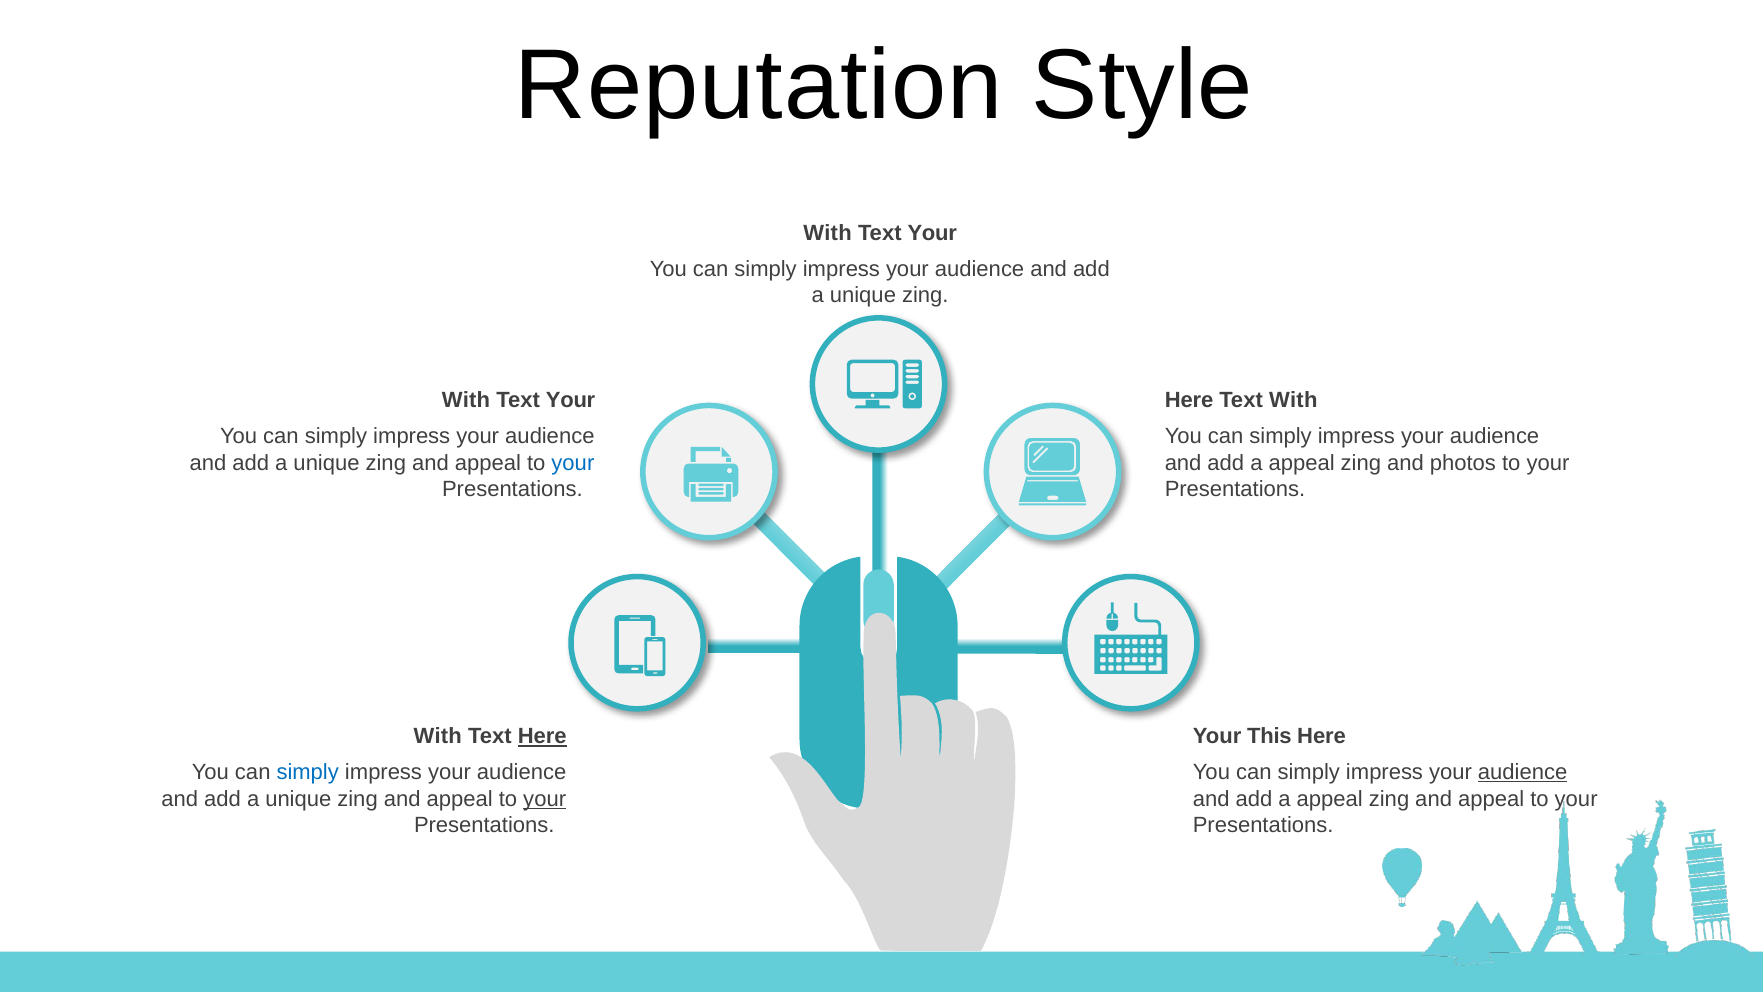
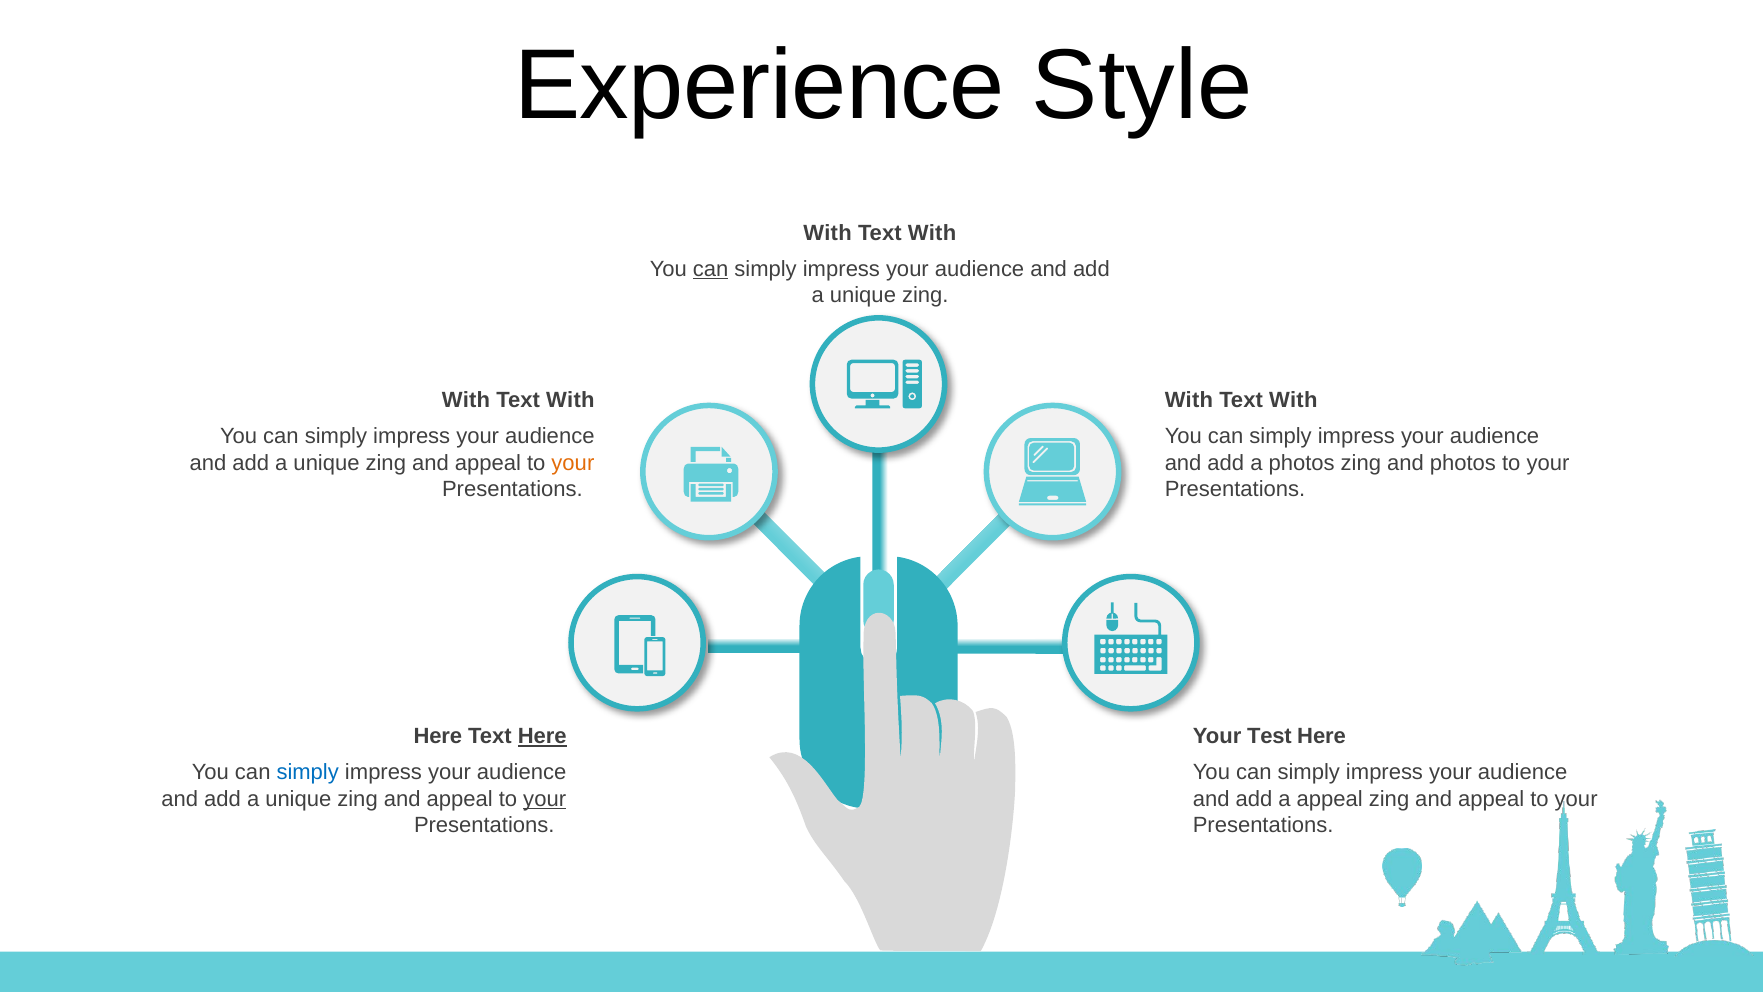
Reputation: Reputation -> Experience (760, 85)
Your: Your -> With (932, 233)
can underline: none -> present (711, 269)
Your: Your -> With (570, 400)
Here: Here -> With (1189, 400)
your colour: blue -> orange (573, 463)
appeal: appeal -> photos (1302, 463)
With: With -> Here (438, 736)
This: This -> Test (1269, 736)
audience underline: present -> none (1523, 772)
